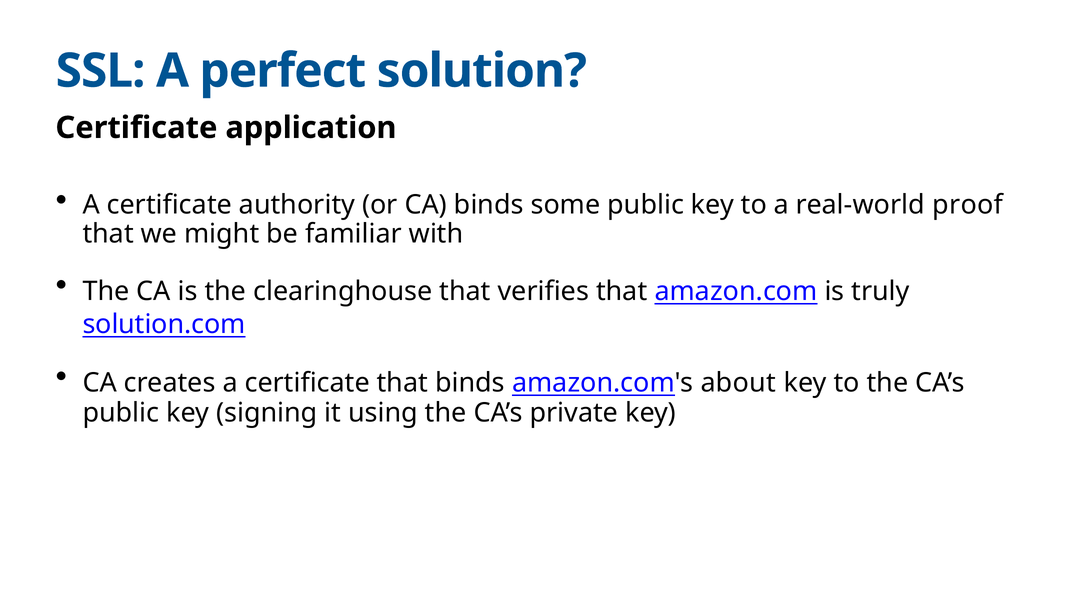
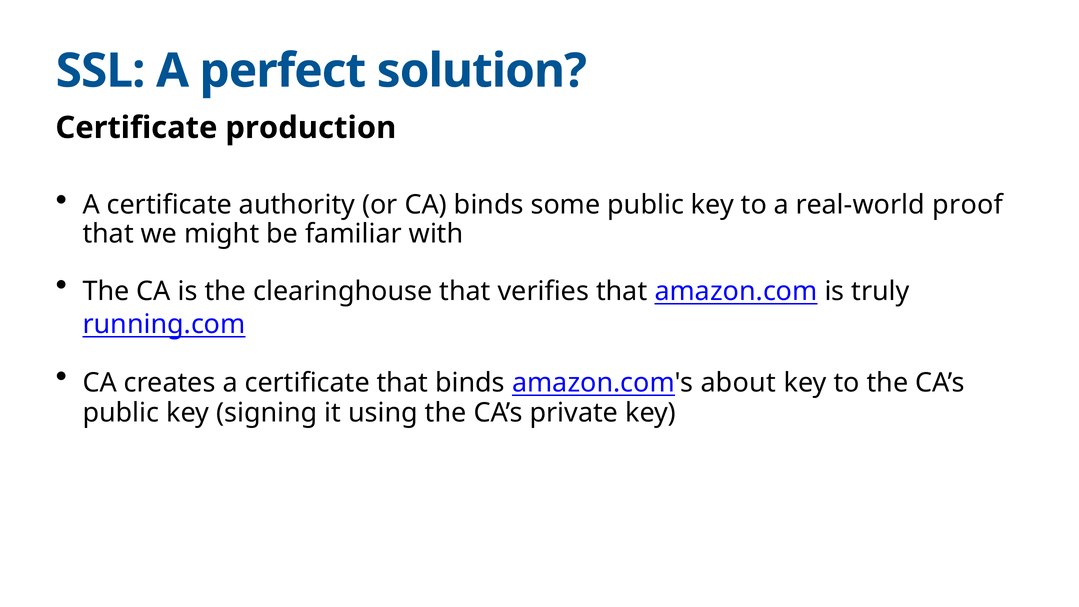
application: application -> production (311, 128)
solution.com: solution.com -> running.com (164, 324)
